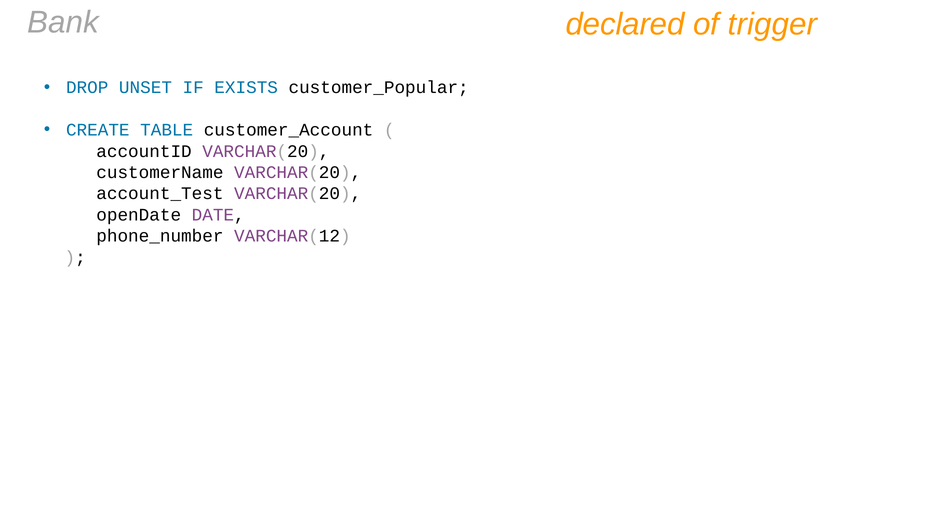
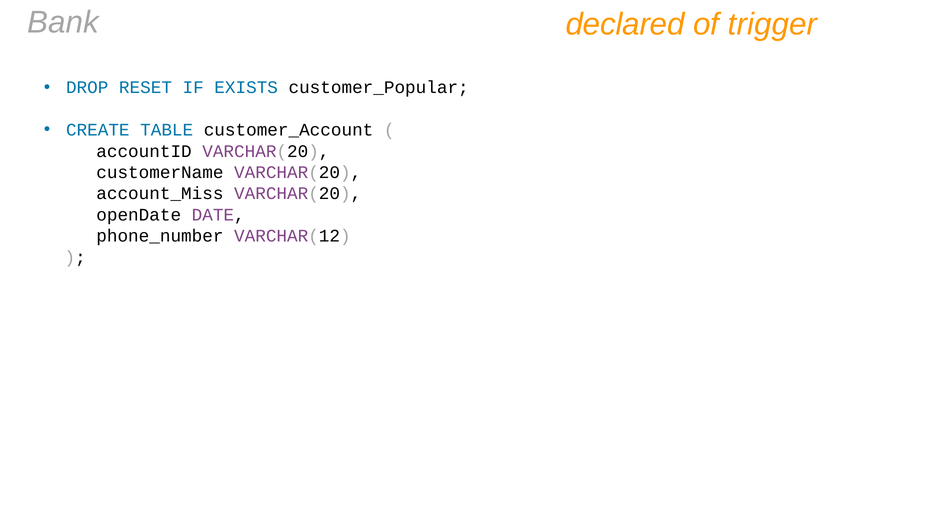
UNSET: UNSET -> RESET (145, 88)
account_Test: account_Test -> account_Miss (160, 194)
